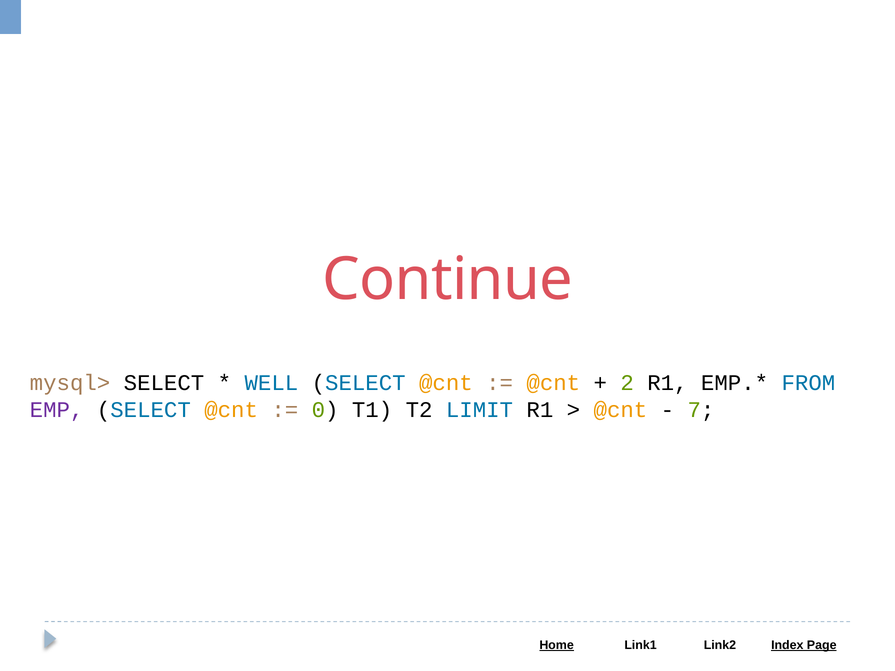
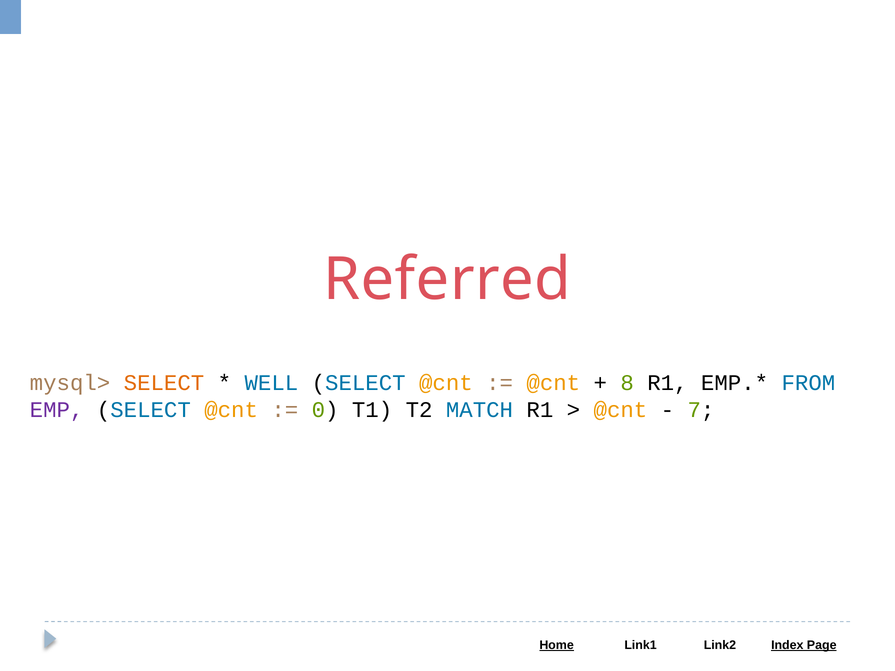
Continue: Continue -> Referred (447, 280)
SELECT colour: black -> orange (164, 383)
2: 2 -> 8 (627, 383)
LIMIT: LIMIT -> MATCH (479, 410)
